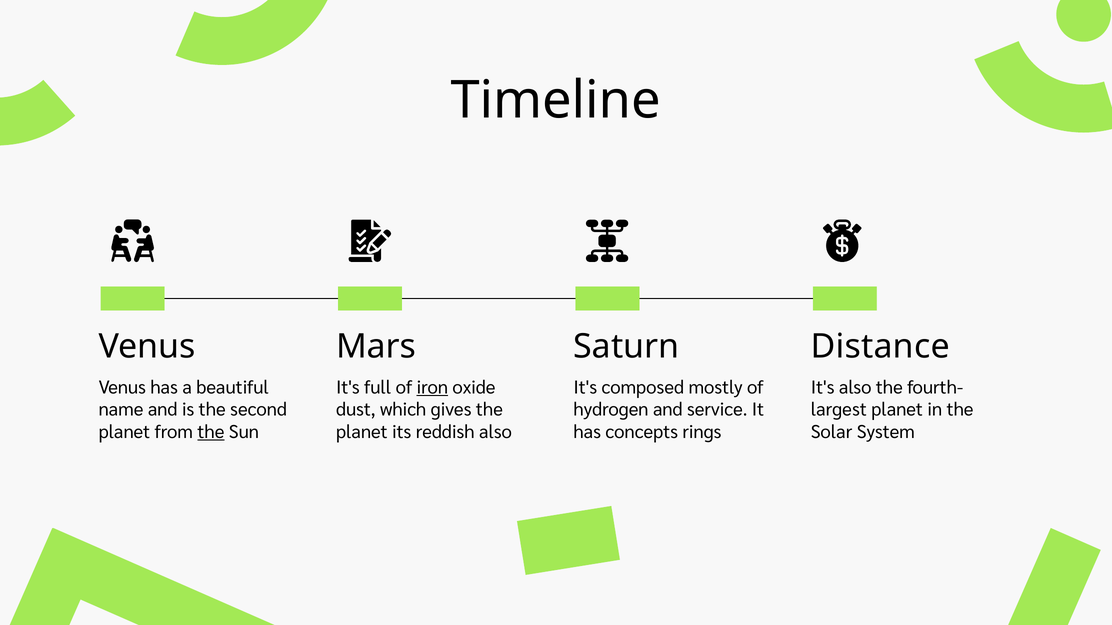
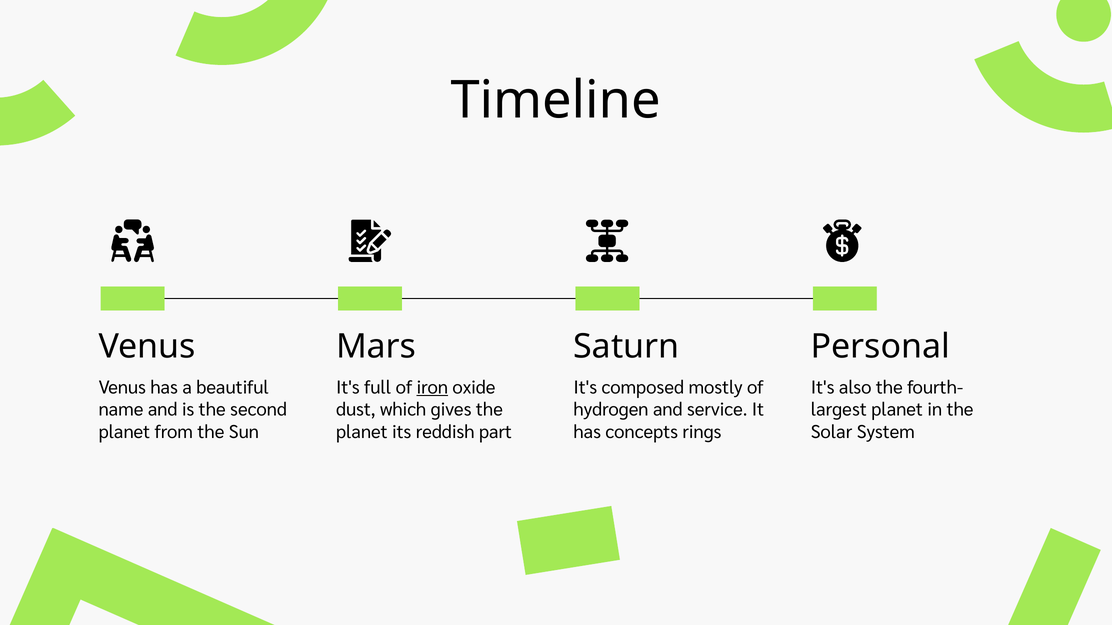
Distance: Distance -> Personal (880, 347)
the underline: present -> none (211, 432)
reddish also: also -> part (495, 432)
